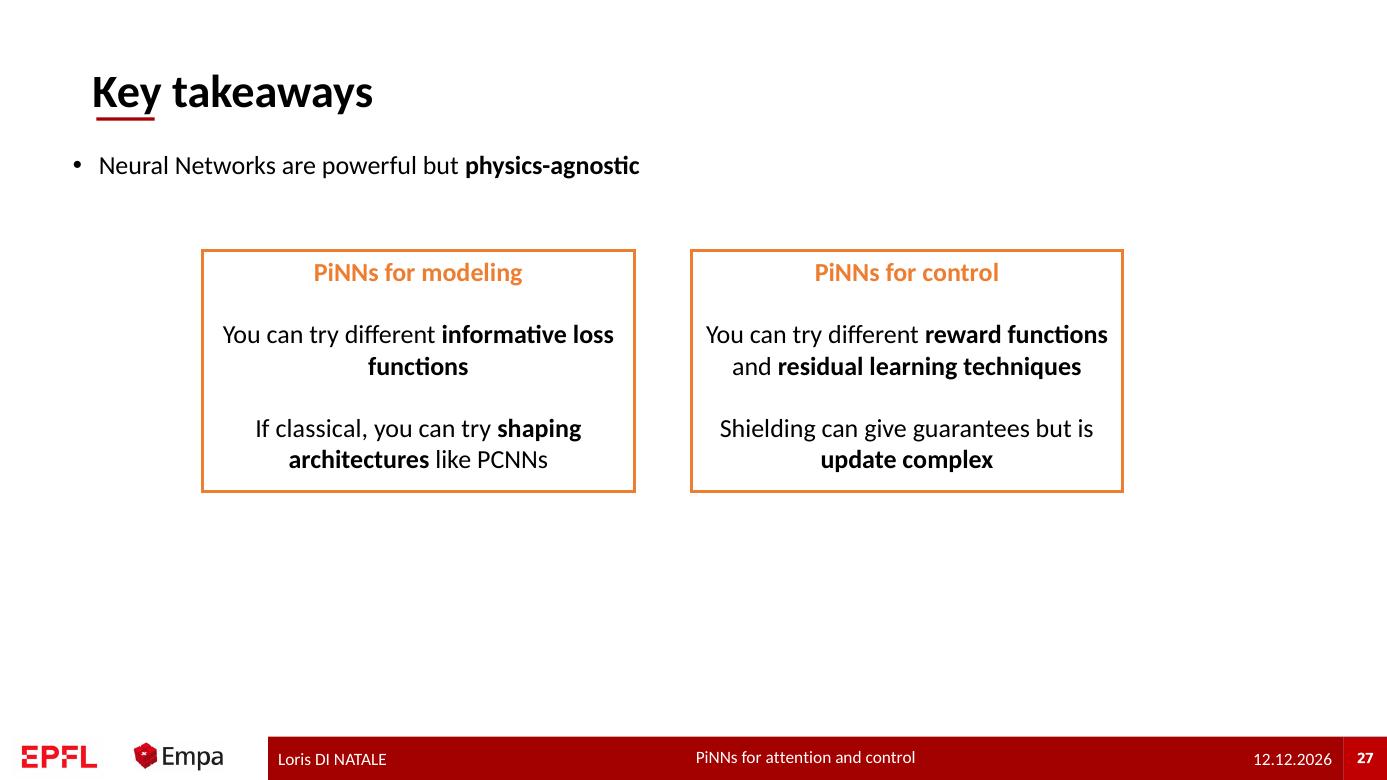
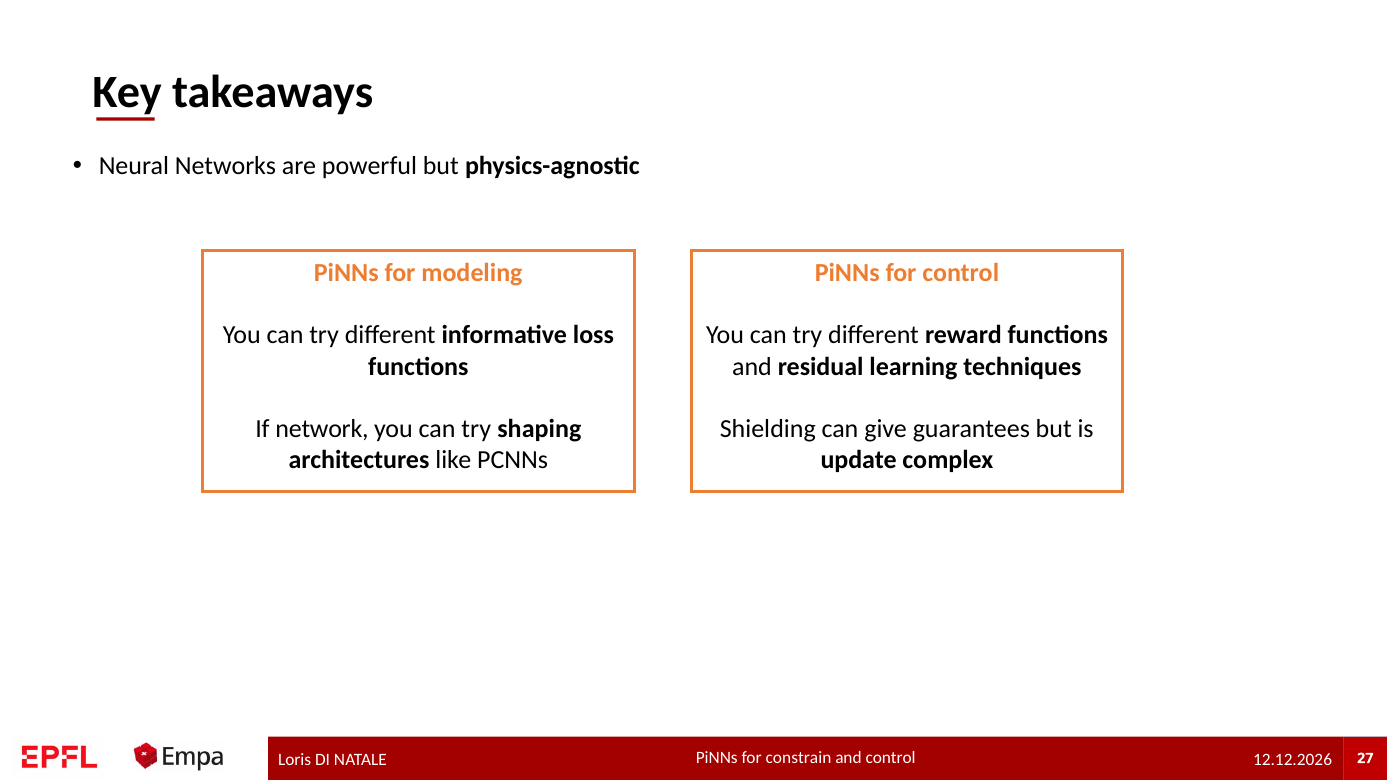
classical: classical -> network (322, 429)
attention: attention -> constrain (799, 758)
